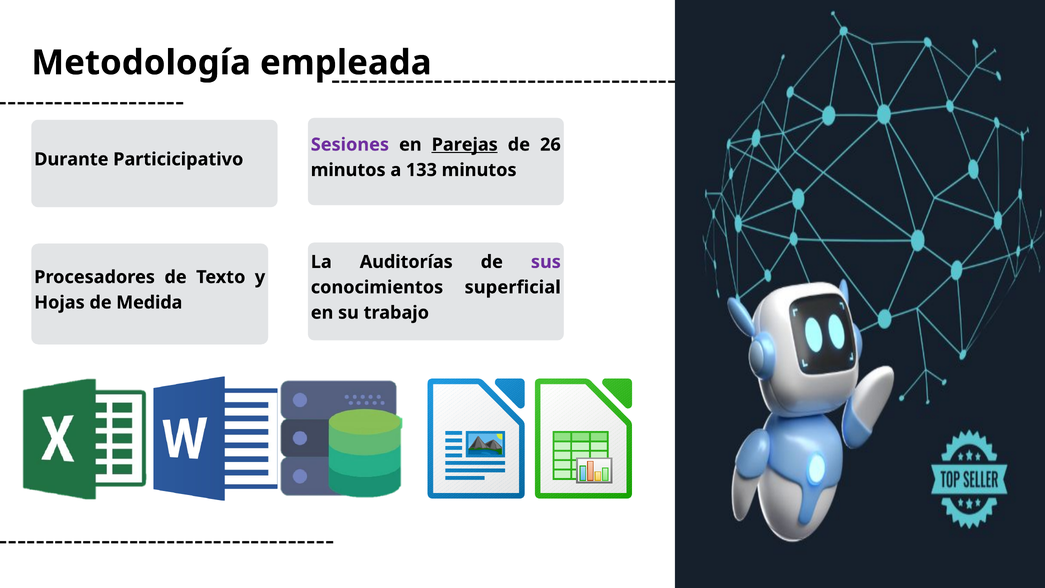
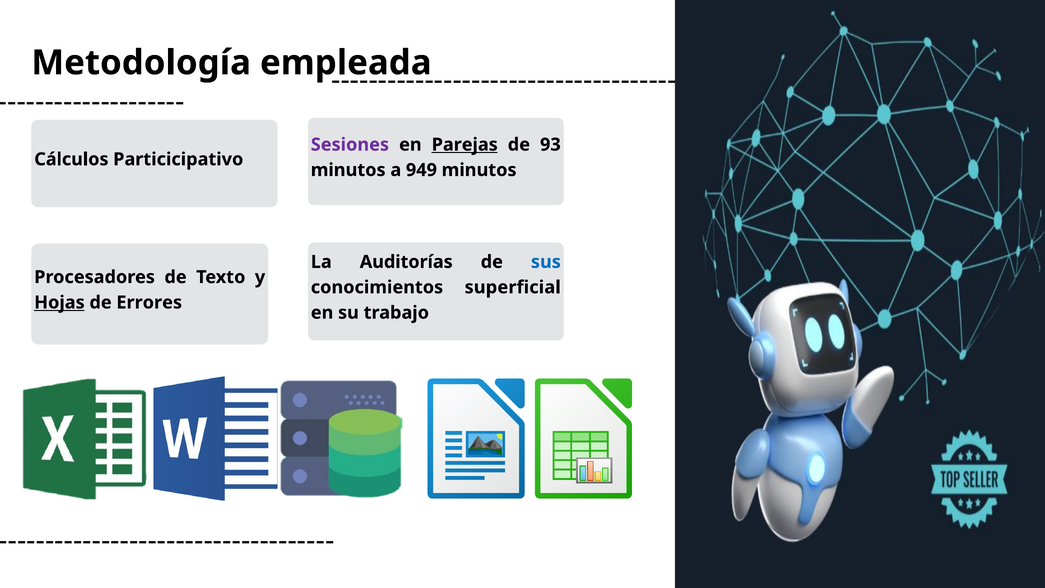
26: 26 -> 93 (550, 145)
Durante: Durante -> Cálculos (71, 159)
133: 133 -> 949 (421, 170)
sus colour: purple -> blue (546, 262)
Hojas underline: none -> present (59, 302)
Medida: Medida -> Errores (149, 302)
